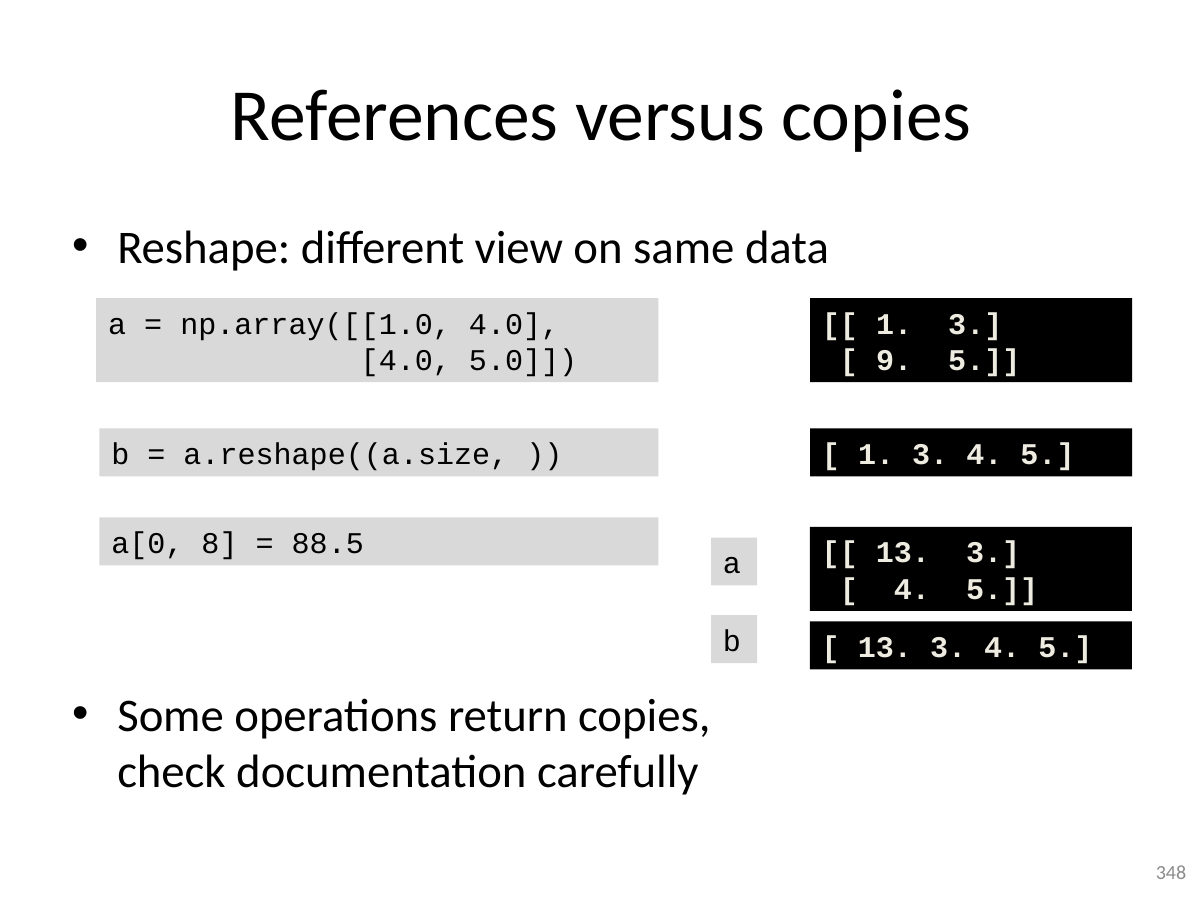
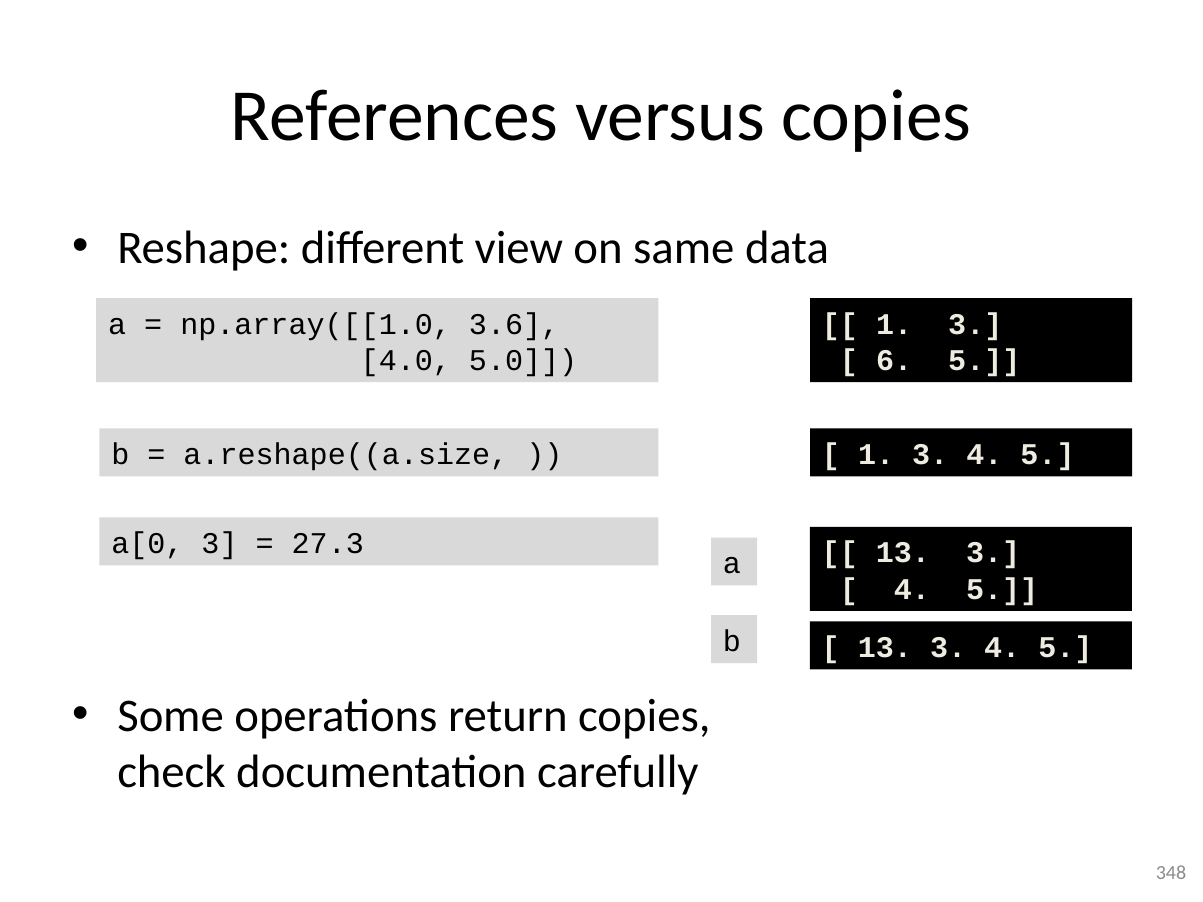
np.array([[1.0 4.0: 4.0 -> 3.6 (514, 324)
9: 9 -> 6 (894, 360)
a[0 8: 8 -> 3 (220, 544)
88.5: 88.5 -> 27.3 (328, 544)
